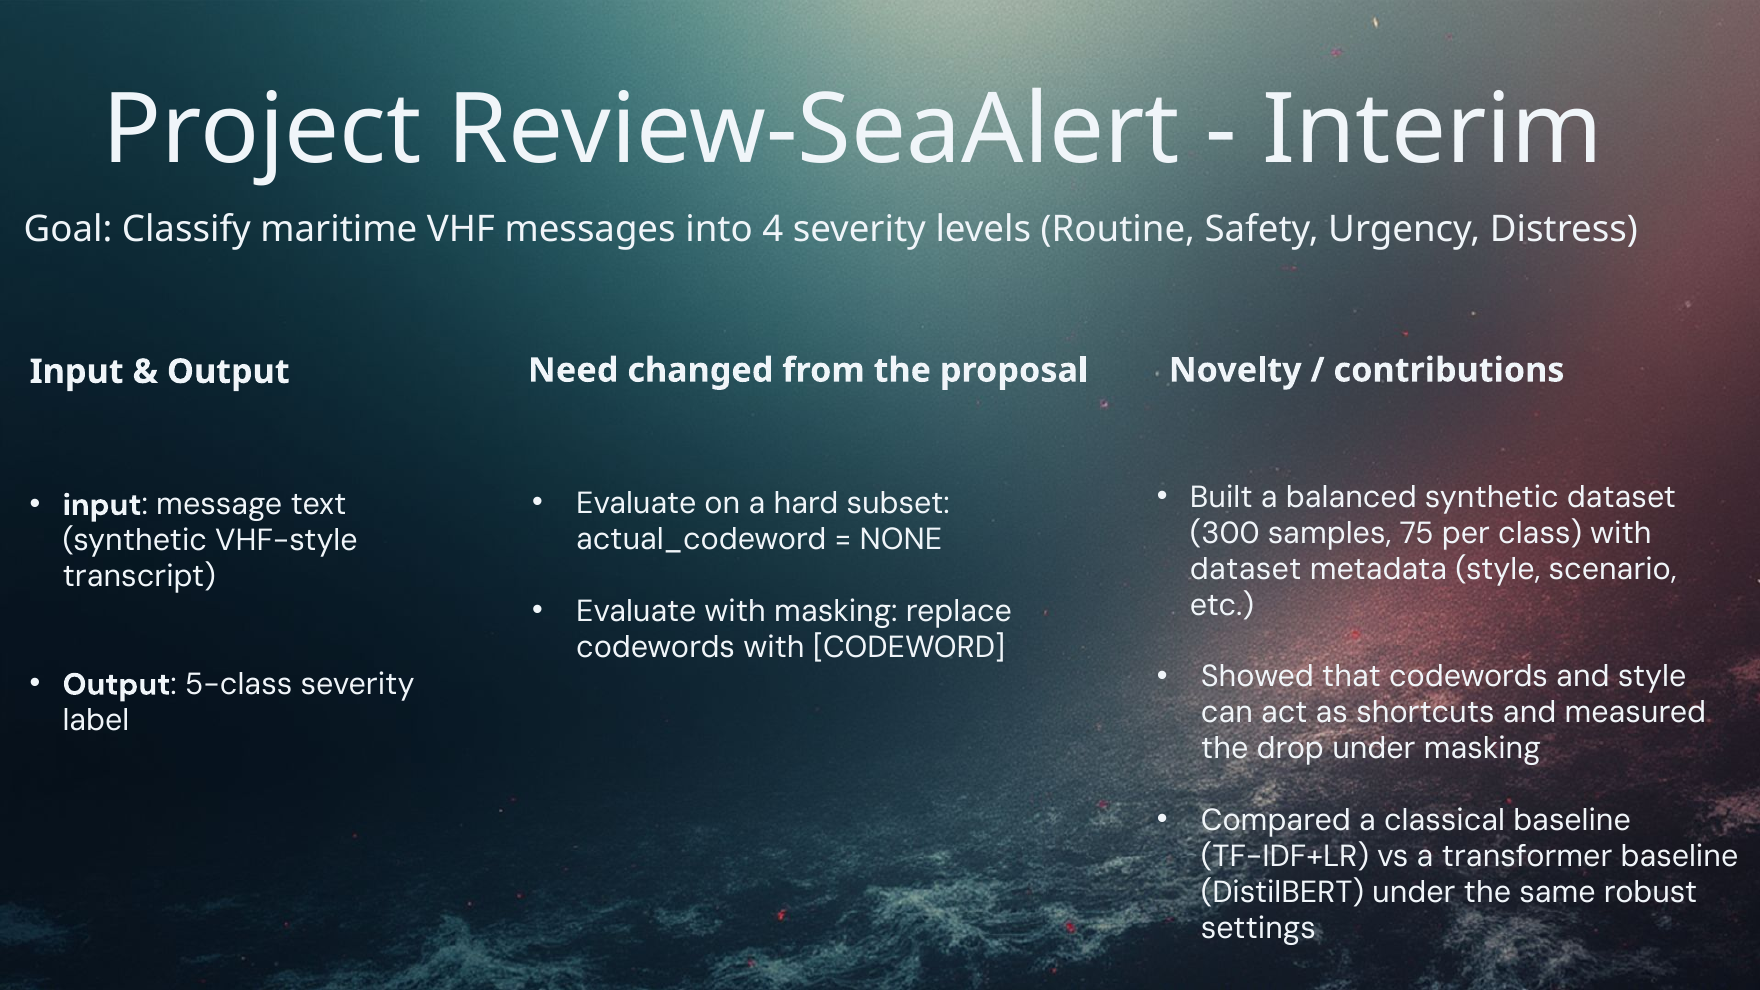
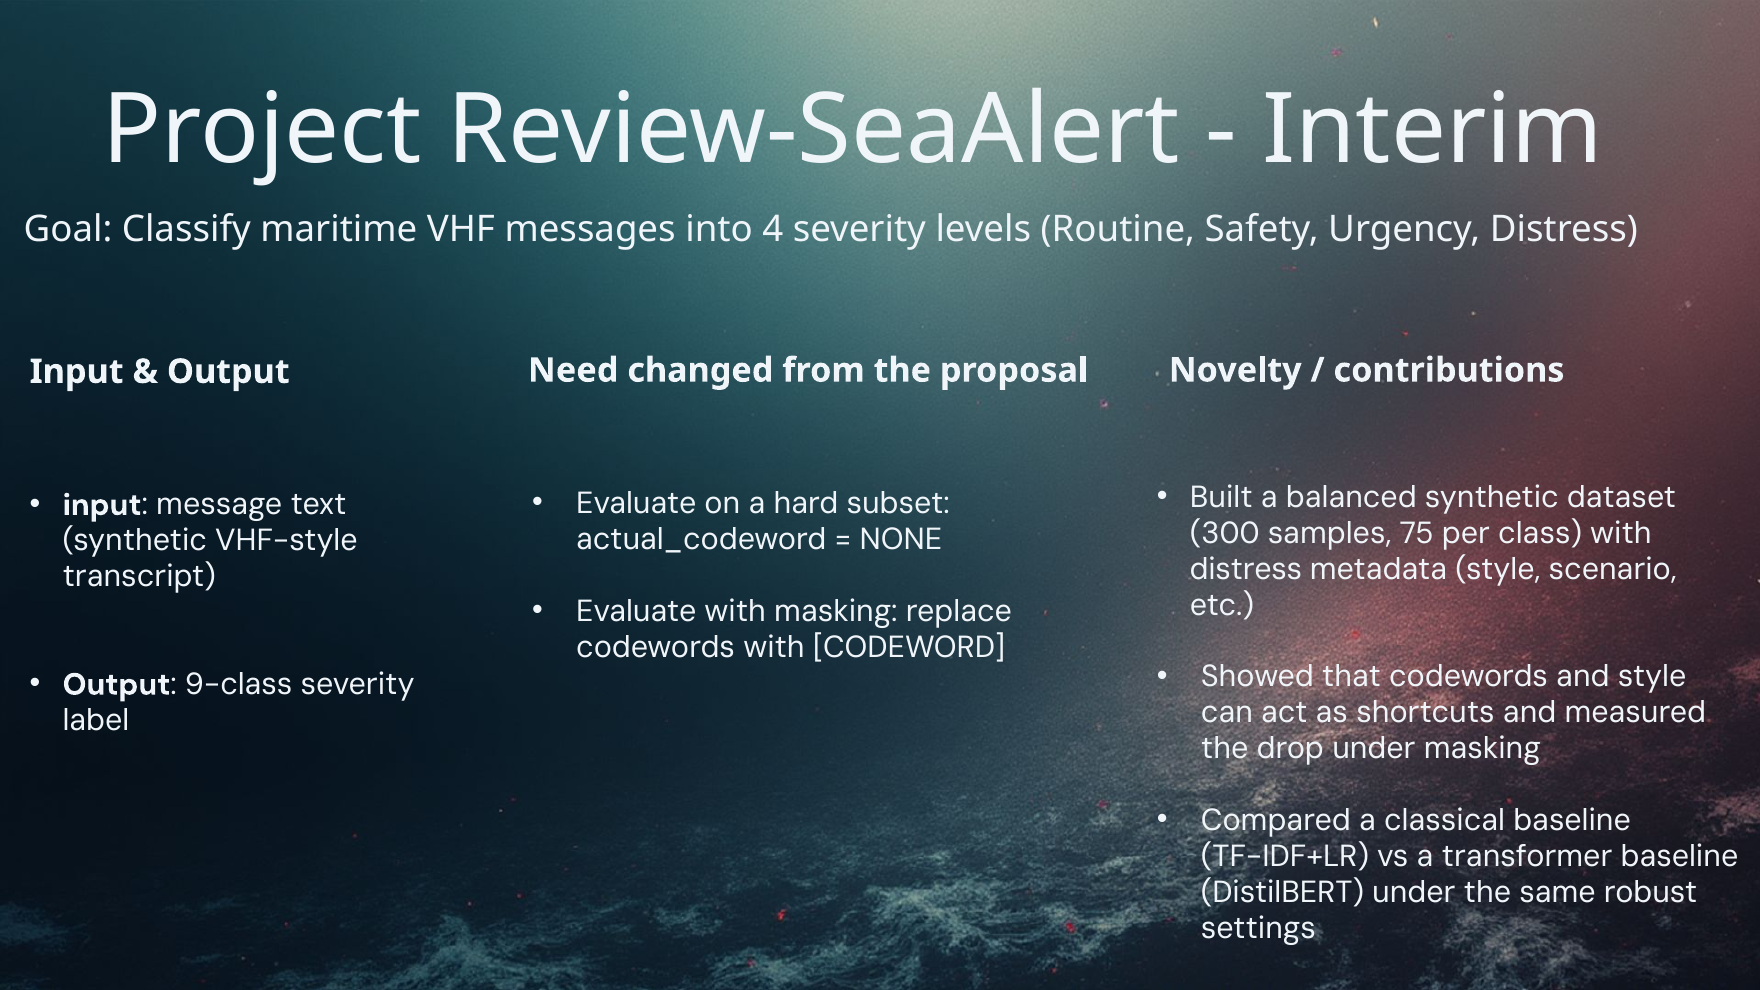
dataset: dataset -> distress (1246, 569)
5-class: 5-class -> 9-class (239, 684)
